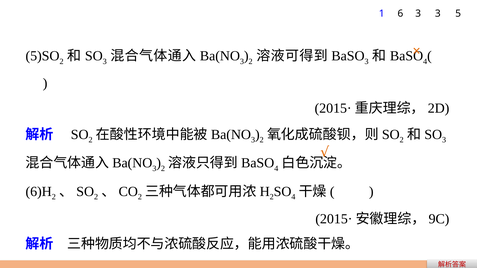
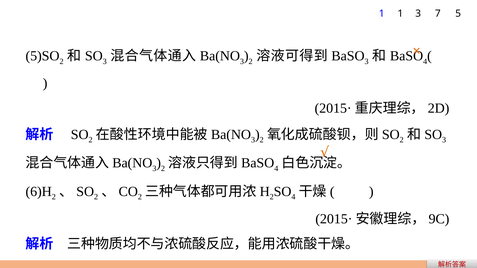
1 6: 6 -> 1 (400, 14)
3 3: 3 -> 7 (438, 14)
